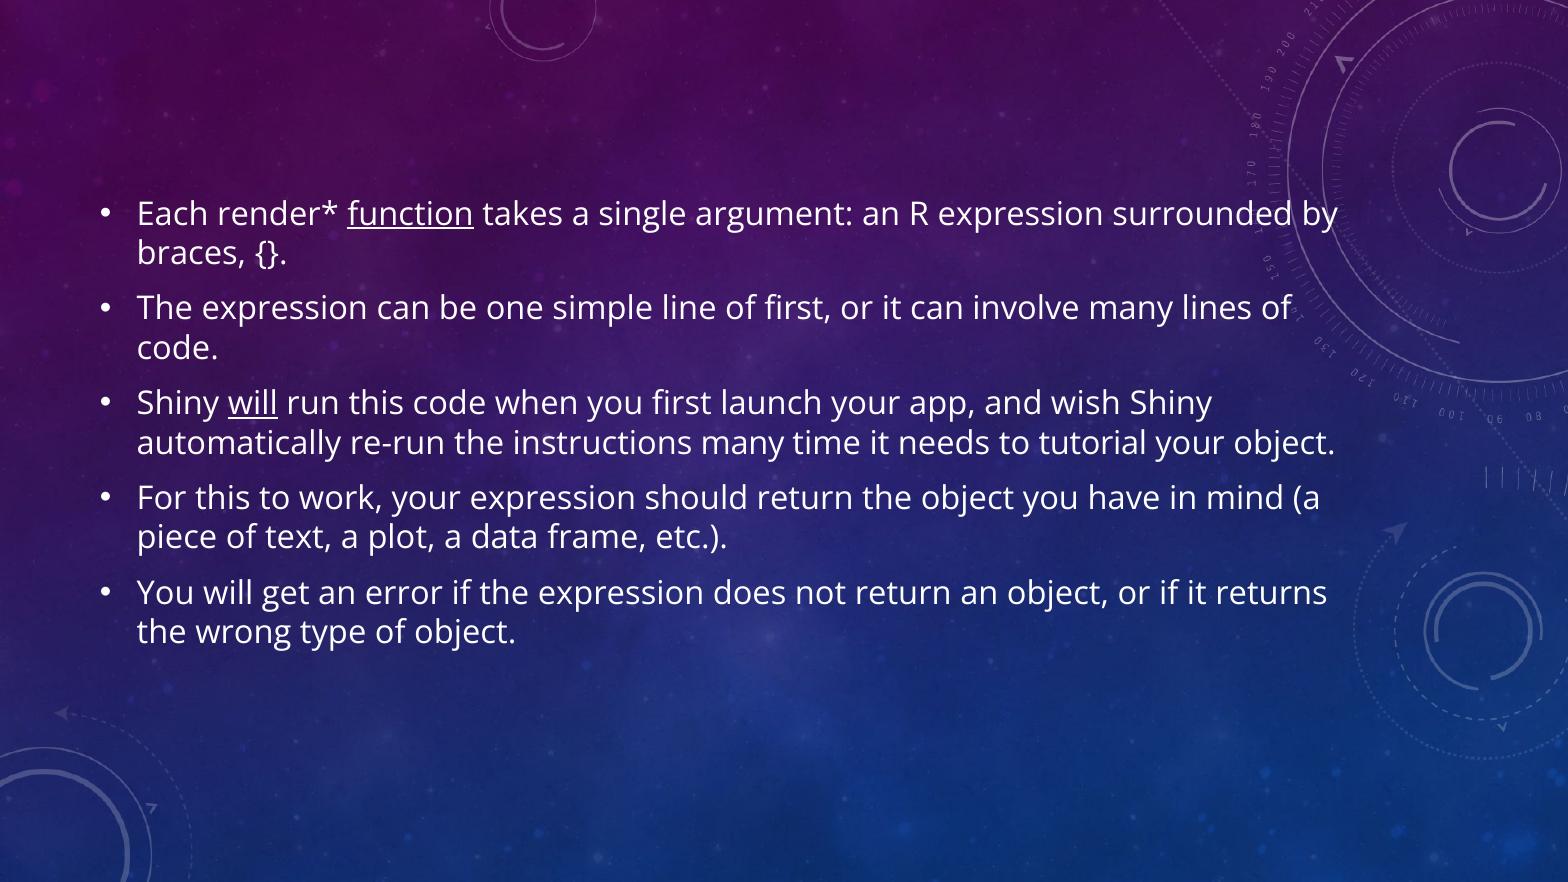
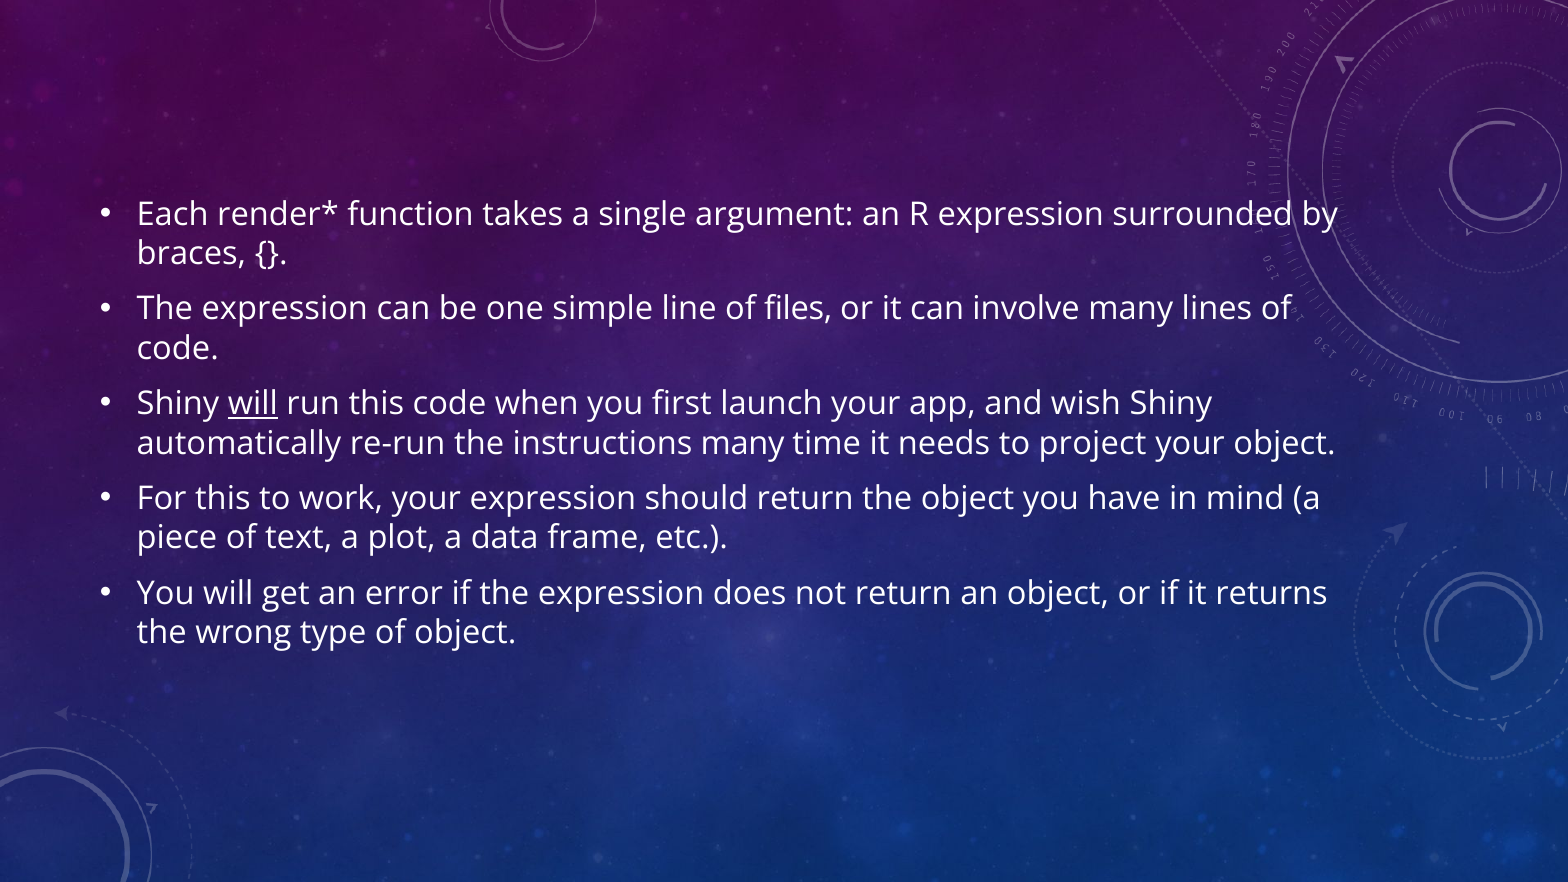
function underline: present -> none (411, 214)
of first: first -> files (798, 309)
tutorial: tutorial -> project (1093, 443)
